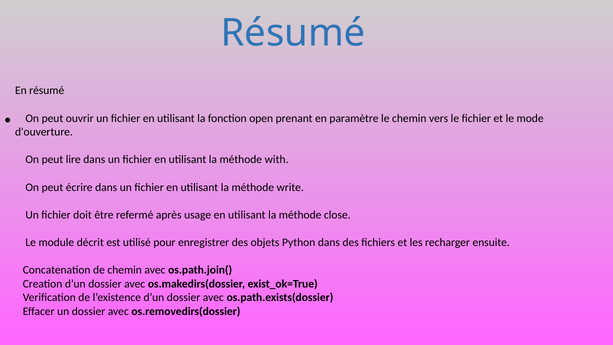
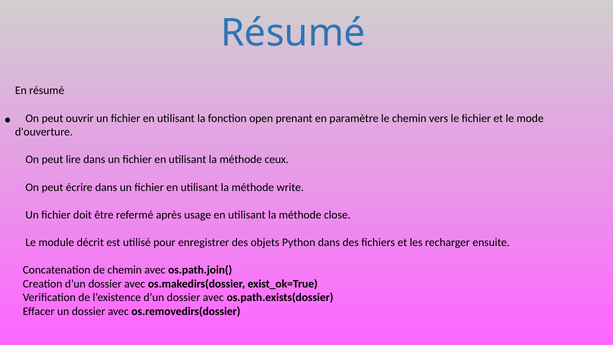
with: with -> ceux (277, 160)
